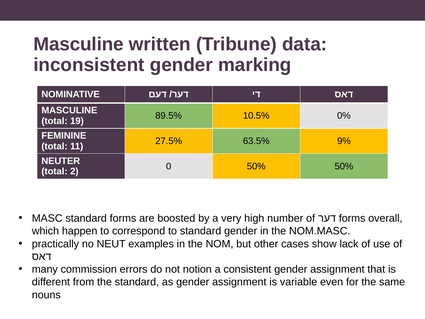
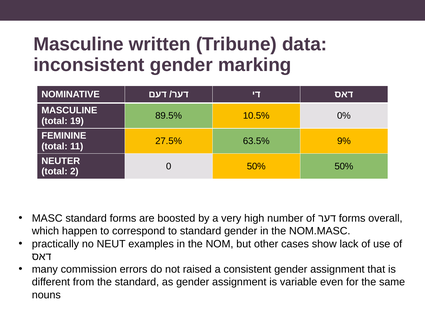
notion: notion -> raised (197, 269)
